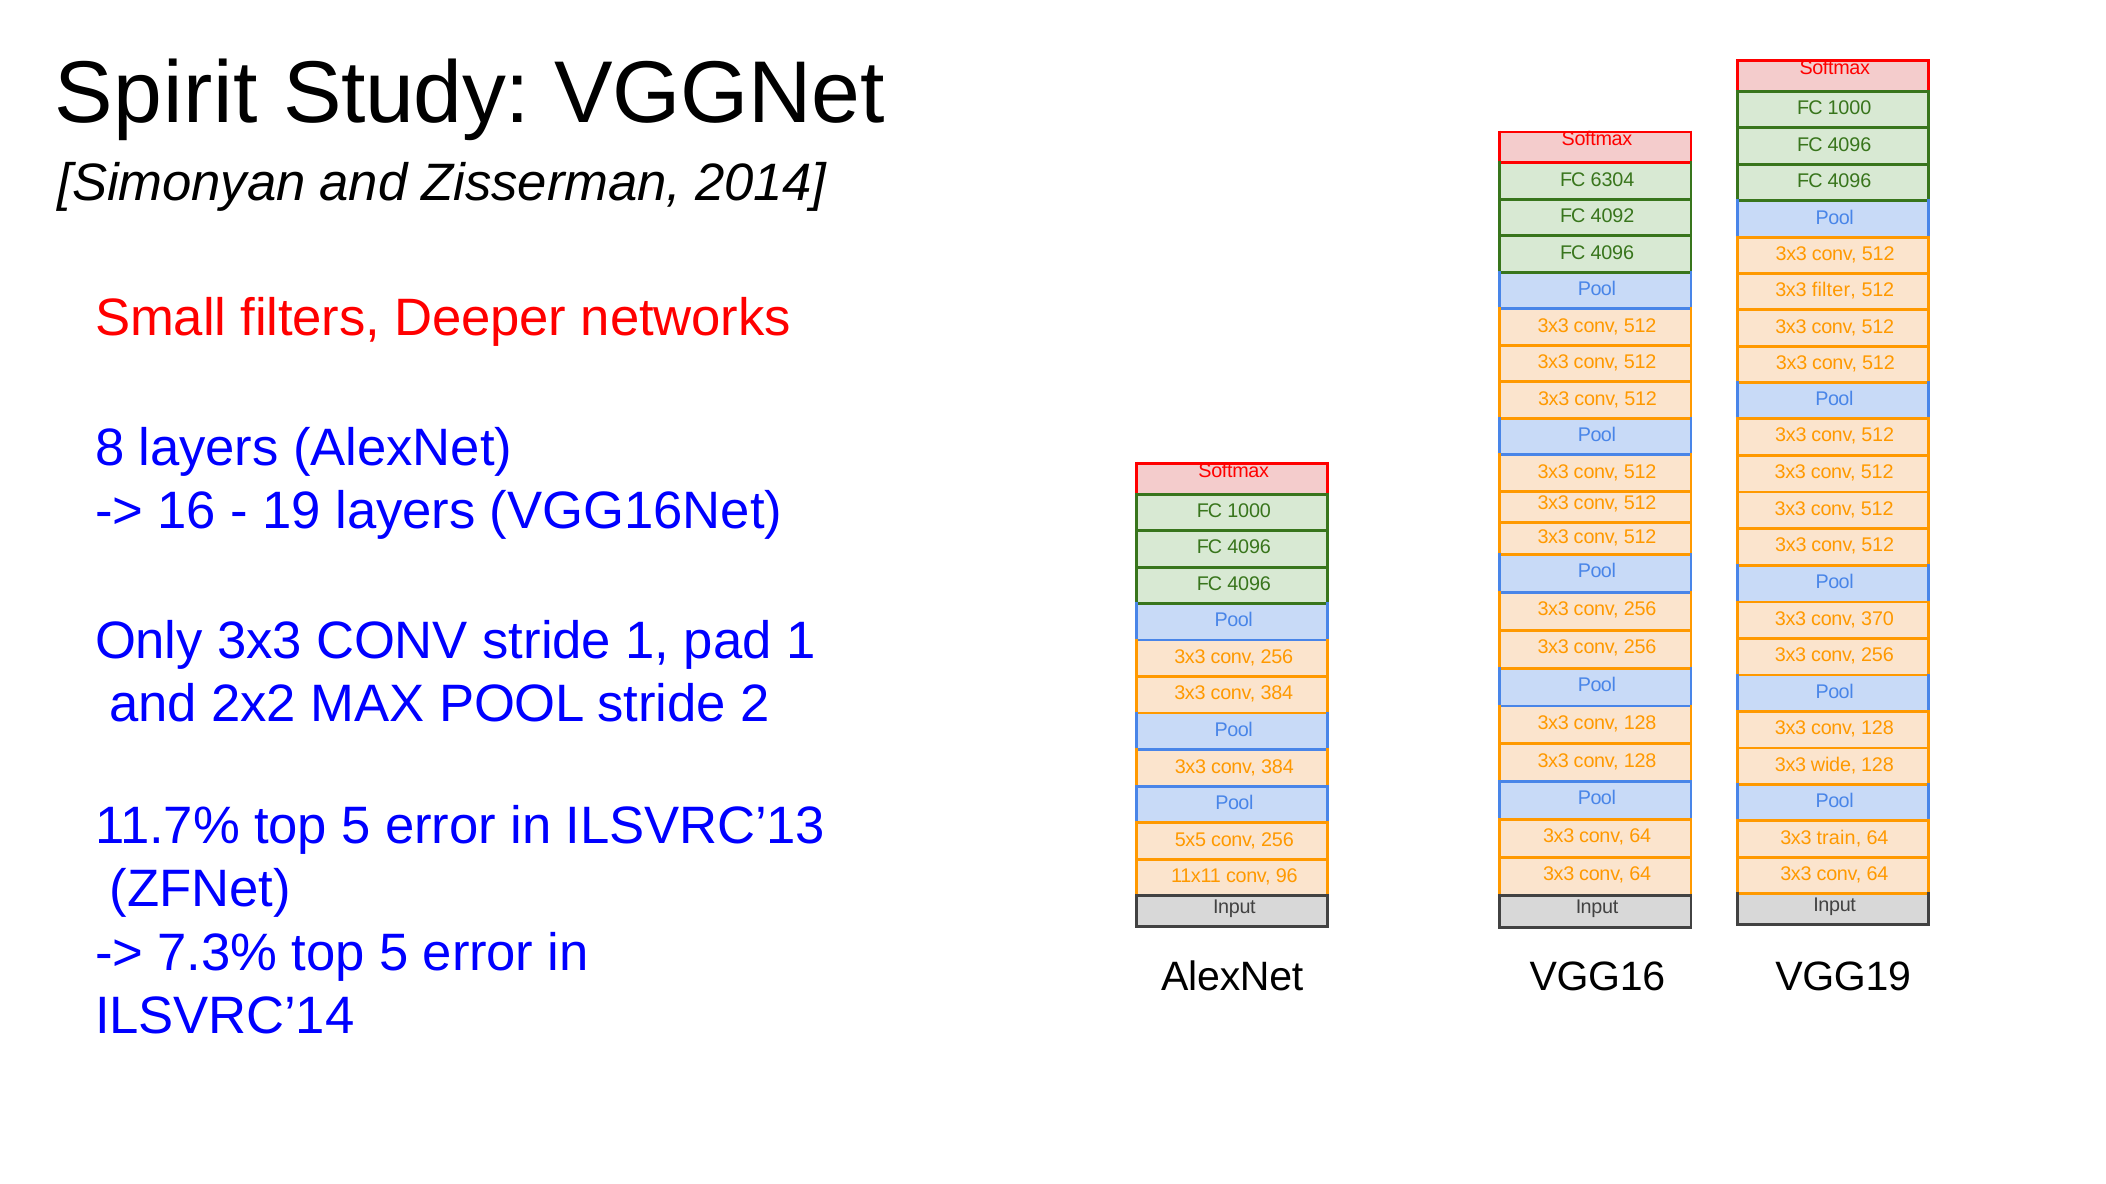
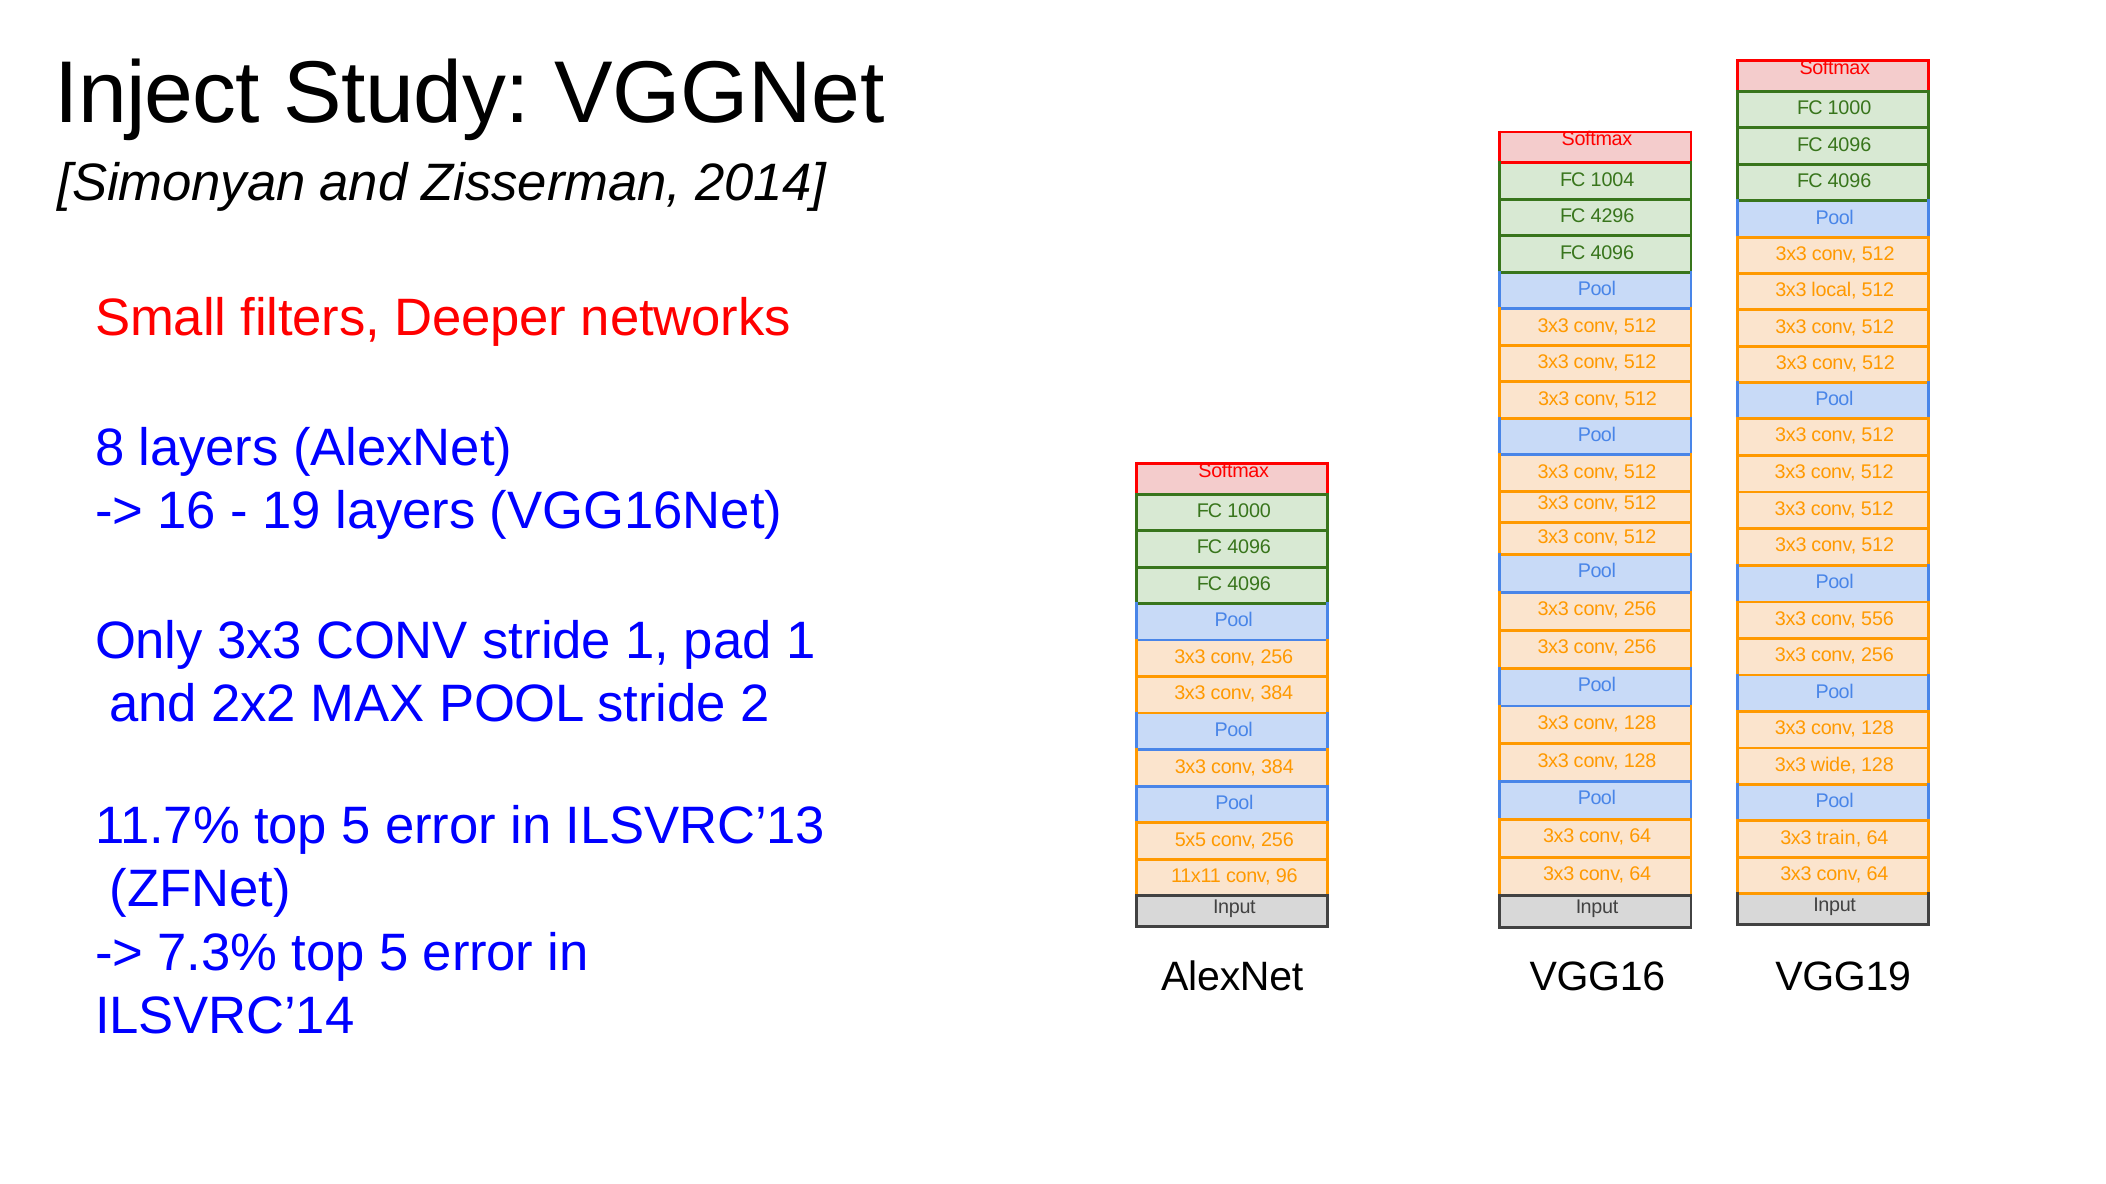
Spirit: Spirit -> Inject (157, 93)
6304: 6304 -> 1004 (1612, 180)
4092: 4092 -> 4296 (1612, 216)
filter: filter -> local (1834, 290)
370: 370 -> 556 (1878, 619)
